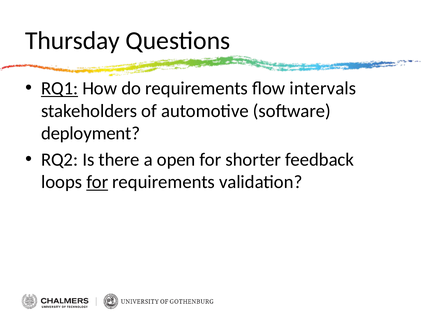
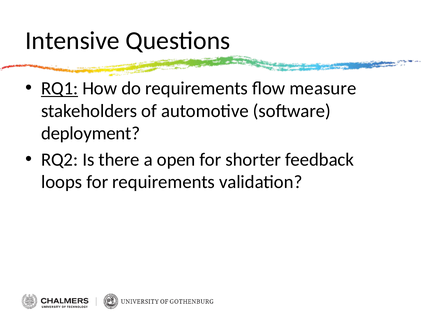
Thursday: Thursday -> Intensive (73, 41)
intervals: intervals -> measure (323, 88)
for underline: present -> none (97, 182)
